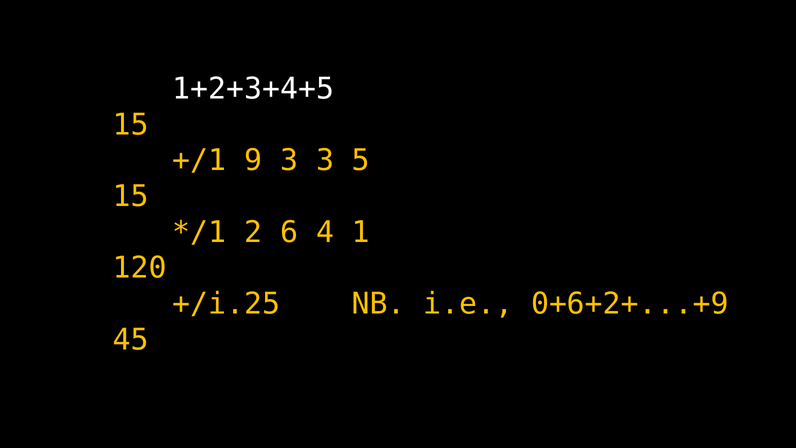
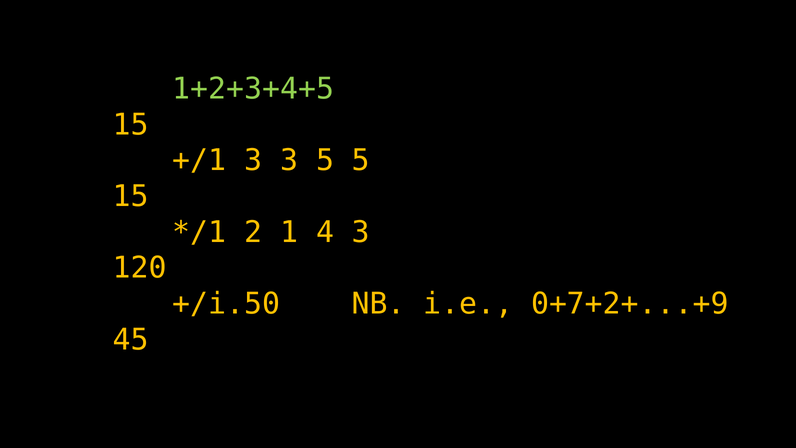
1+2+3+4+5 colour: white -> light green (253, 89)
+/1 9: 9 -> 3 (253, 160)
3 3: 3 -> 5 (325, 160)
6: 6 -> 1 (289, 232)
4 1: 1 -> 3 (361, 232)
+/i.25: +/i.25 -> +/i.50 (226, 304)
0+6+2+...+9: 0+6+2+...+9 -> 0+7+2+...+9 (630, 304)
